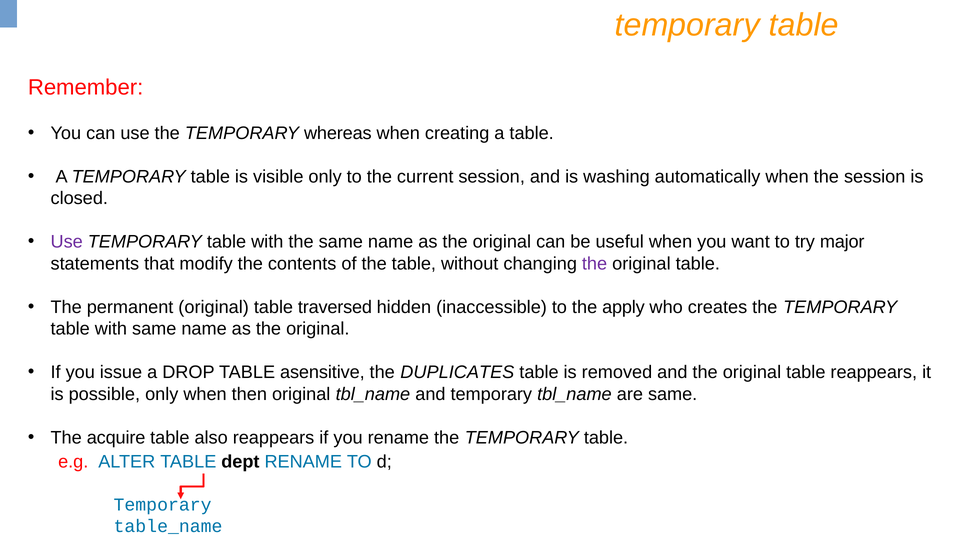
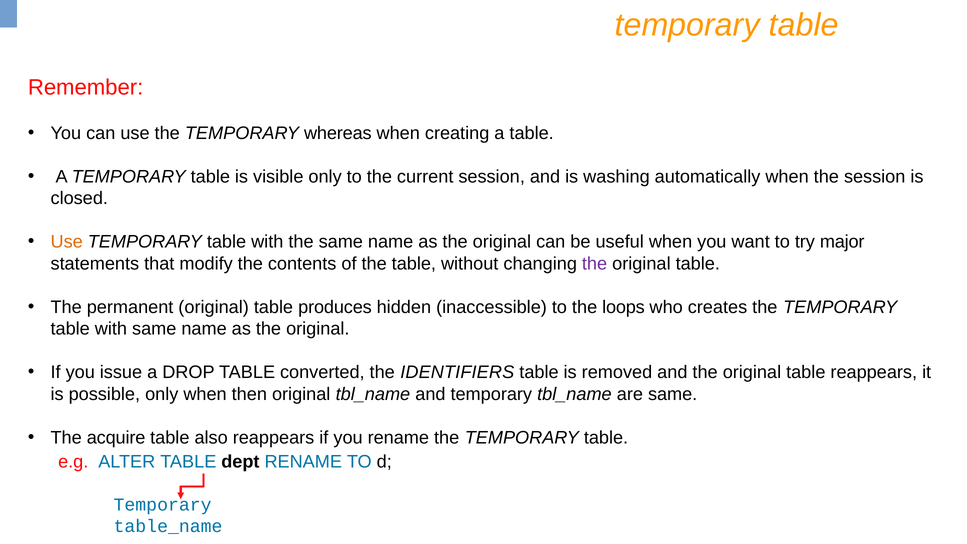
Use colour: purple -> orange (67, 242)
traversed: traversed -> produces (335, 307)
apply: apply -> loops (623, 307)
asensitive: asensitive -> converted (322, 372)
DUPLICATES: DUPLICATES -> IDENTIFIERS (457, 372)
